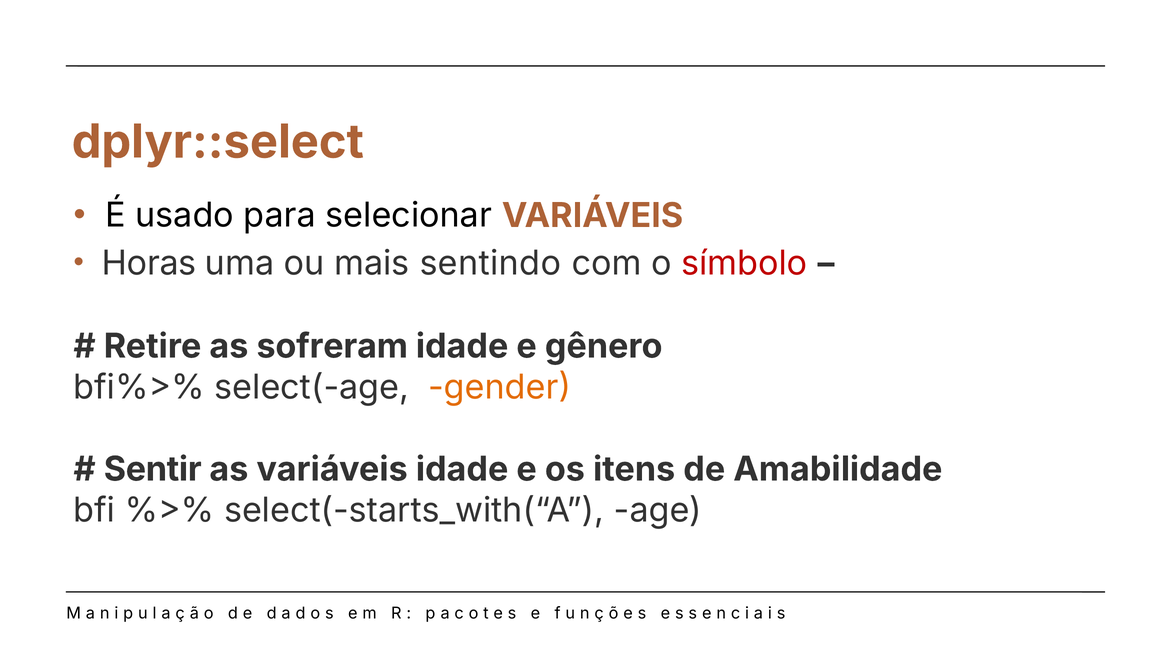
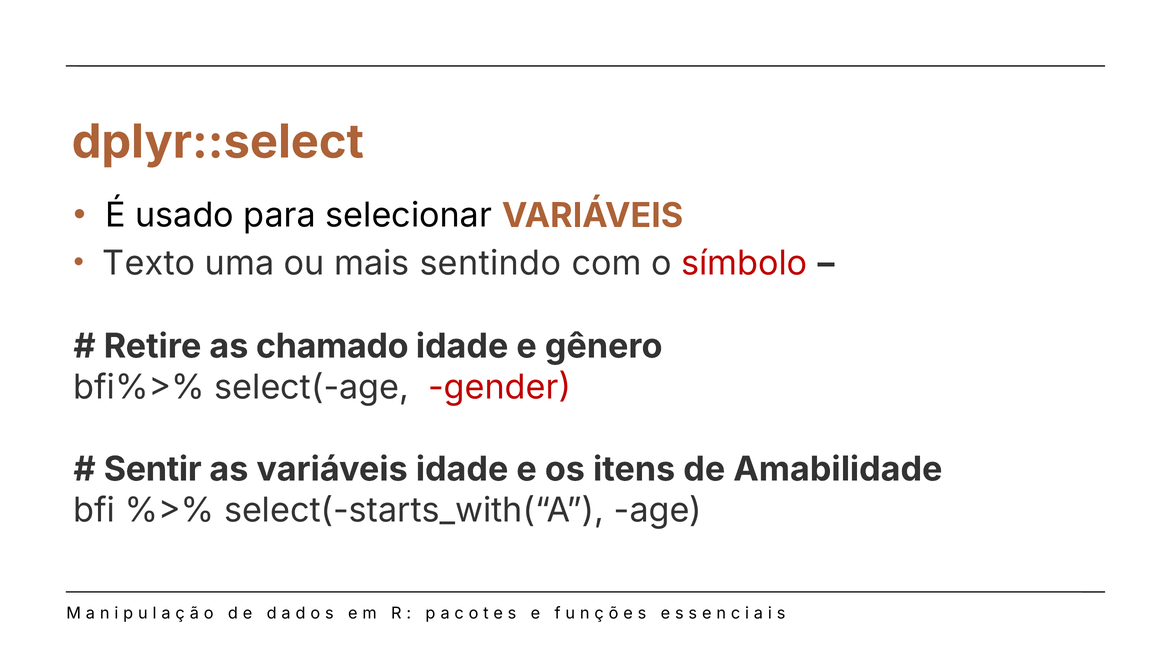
Horas: Horas -> Texto (149, 263)
sofreram: sofreram -> chamado (332, 346)
gender colour: orange -> red (500, 387)
